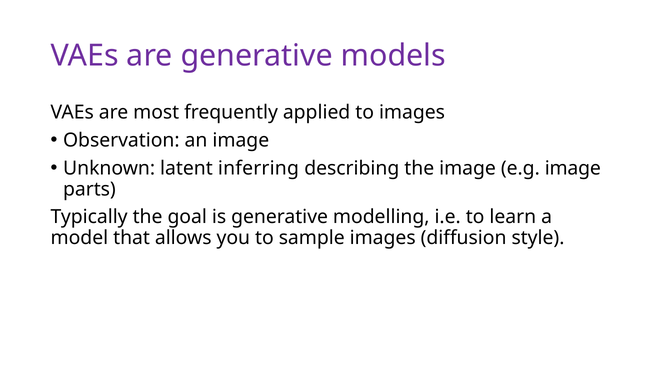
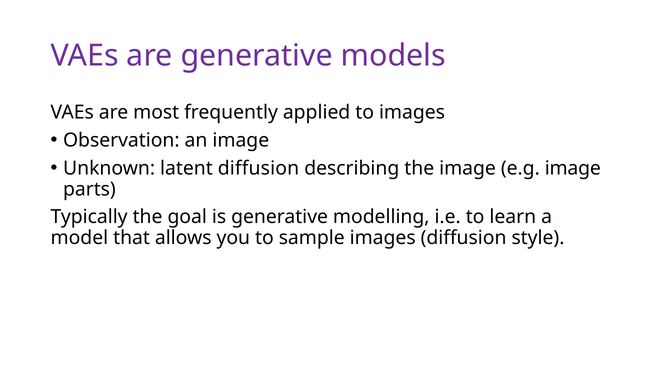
latent inferring: inferring -> diffusion (258, 168)
